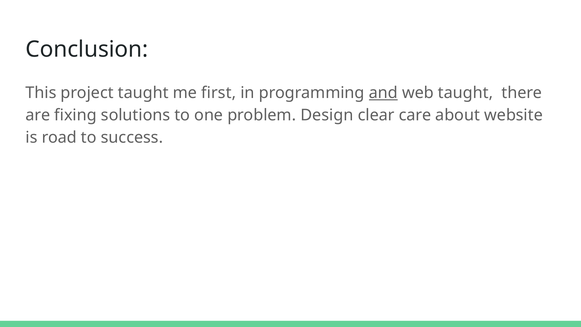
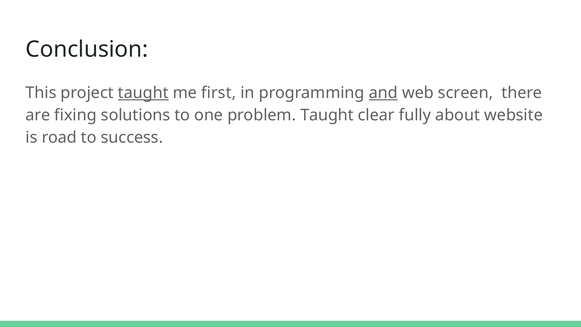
taught underline: none -> present (143, 93)
web taught: taught -> screen (466, 93)
problem Design: Design -> Taught (327, 115)
care: care -> fully (415, 115)
